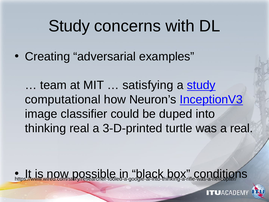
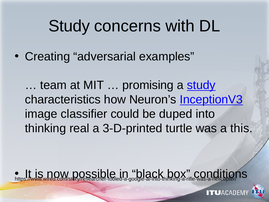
satisfying: satisfying -> promising (148, 85)
computational: computational -> characteristics (63, 99)
a real: real -> this (241, 128)
